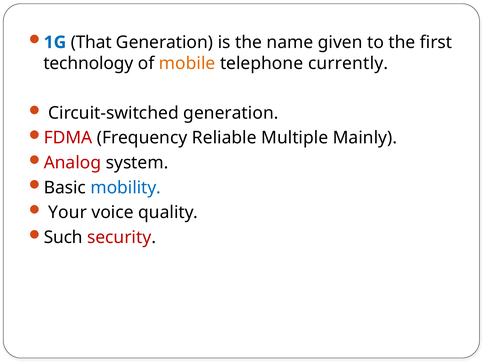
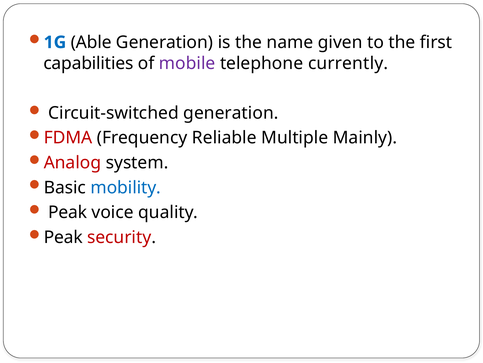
That: That -> Able (91, 42)
technology: technology -> capabilities (88, 63)
mobile colour: orange -> purple (187, 63)
Your: Your -> Peak (68, 212)
Such: Such -> Peak (63, 237)
